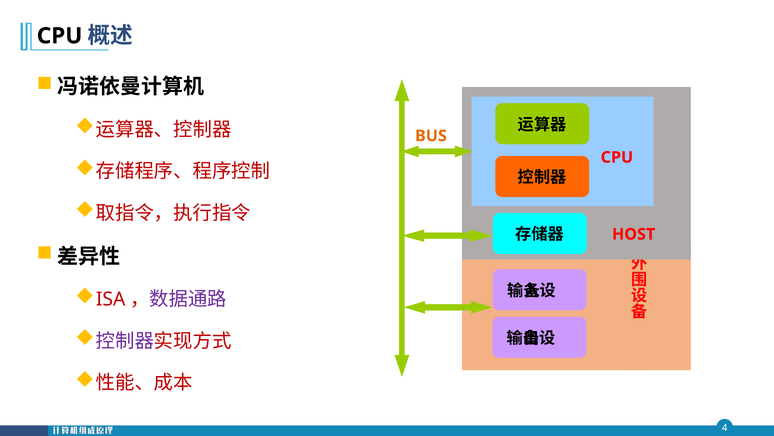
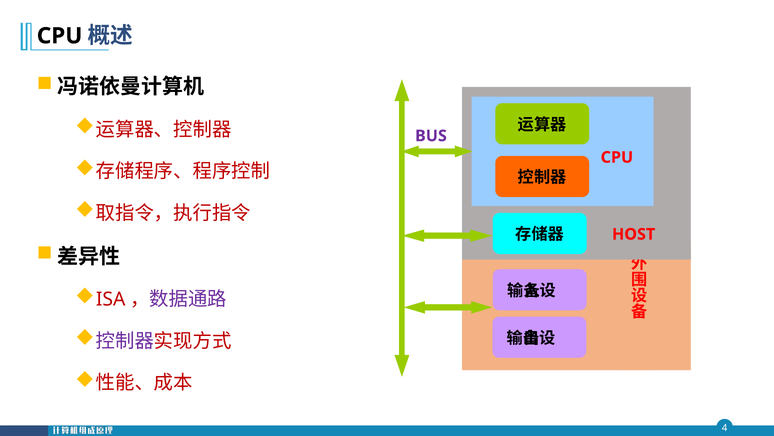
BUS colour: orange -> purple (431, 136)
